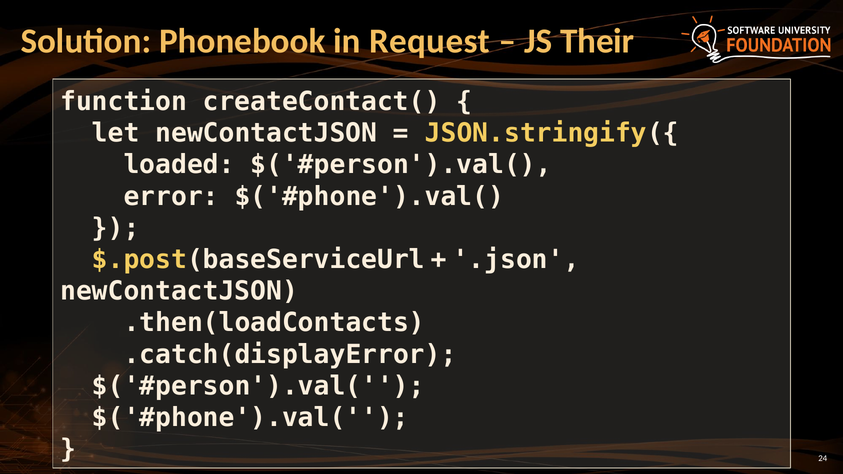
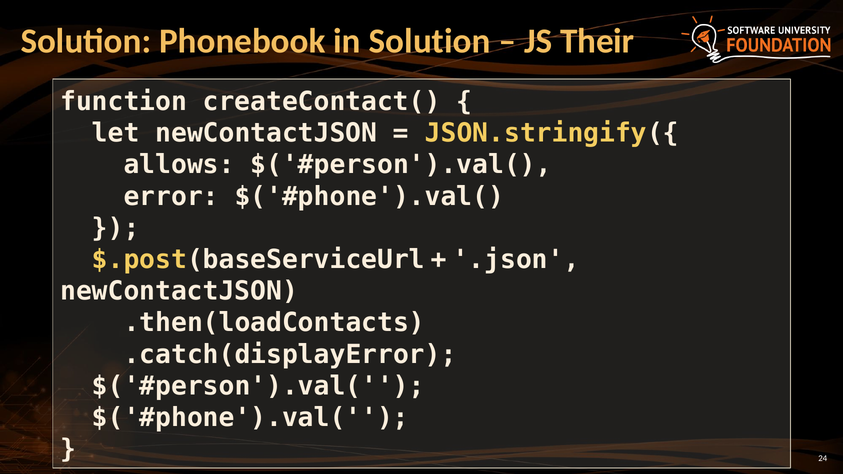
in Request: Request -> Solution (430, 41)
loaded: loaded -> allows (179, 165)
